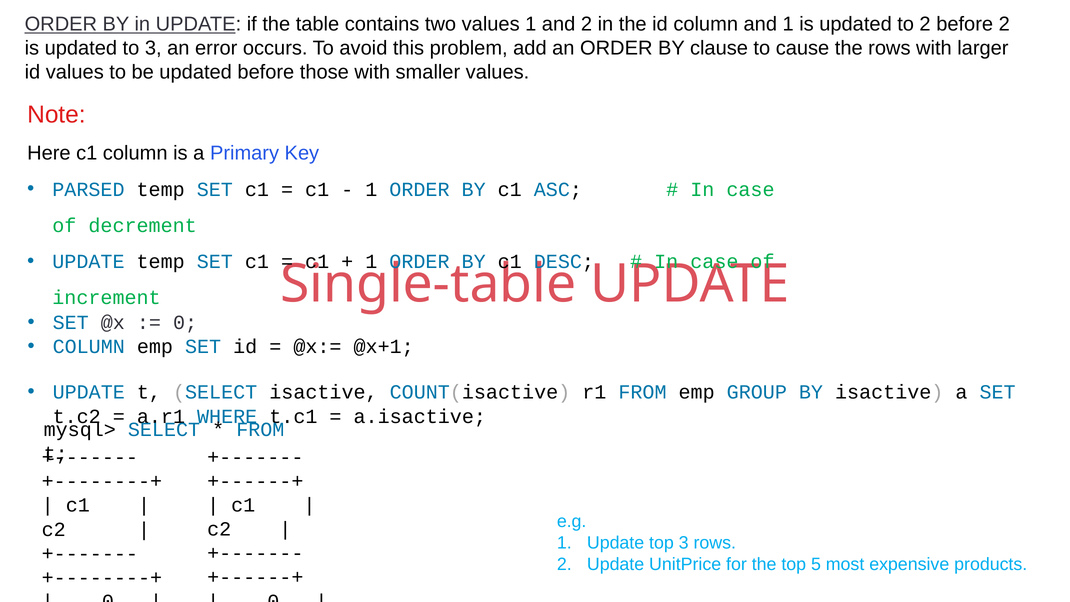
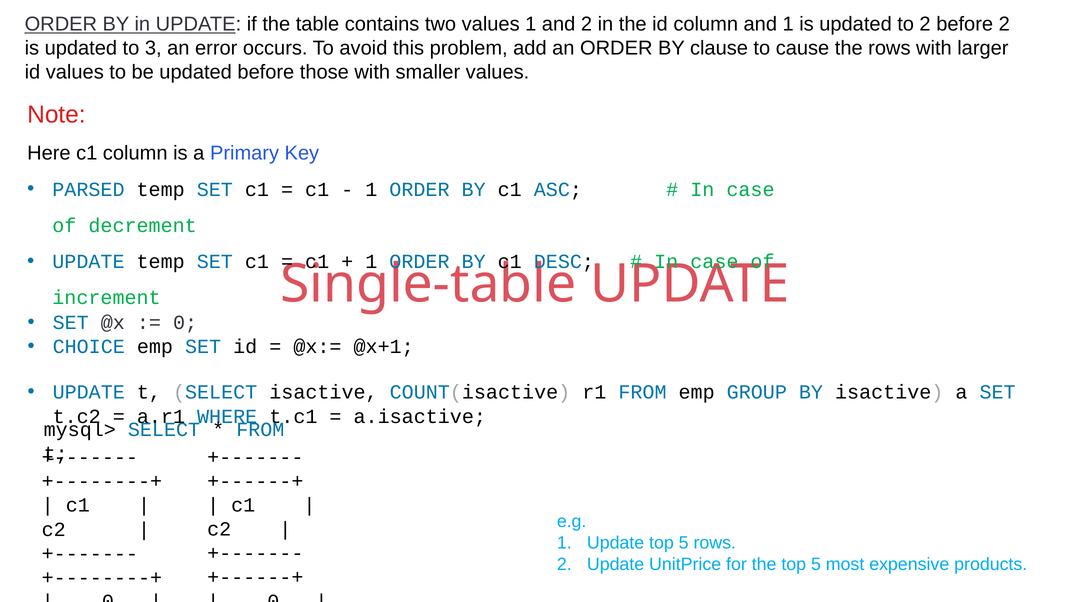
COLUMN: COLUMN -> CHOICE (89, 347)
Update top 3: 3 -> 5 (684, 543)
